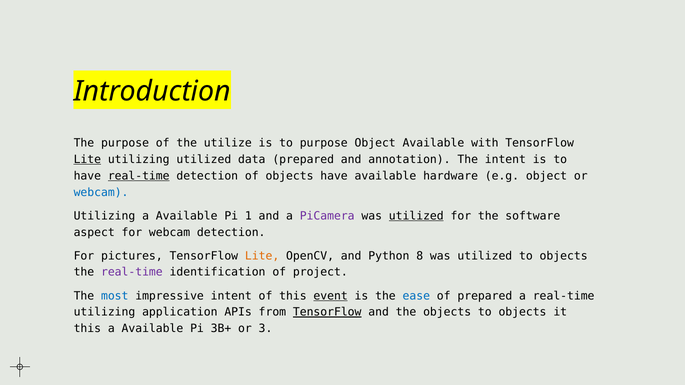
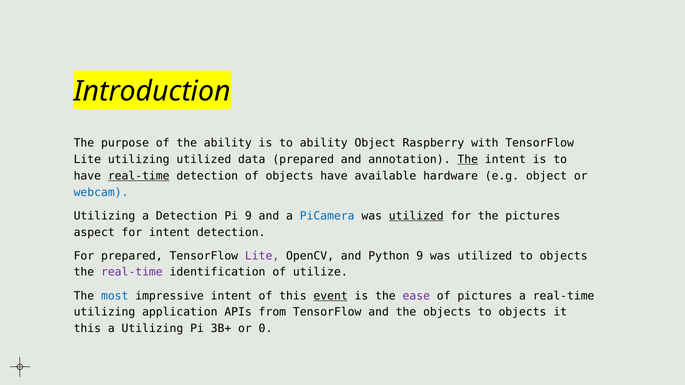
the utilize: utilize -> ability (228, 143)
to purpose: purpose -> ability (324, 143)
Object Available: Available -> Raspberry (433, 143)
Lite underline: present -> none (87, 160)
The underline: none -> present (468, 160)
Utilizing a Available: Available -> Detection (187, 216)
Pi 1: 1 -> 9 (248, 216)
PiCamera colour: purple -> blue (327, 216)
the software: software -> pictures (533, 216)
for webcam: webcam -> intent (170, 232)
For pictures: pictures -> prepared (132, 256)
Lite colour: orange -> purple (262, 256)
Python 8: 8 -> 9 (420, 256)
project: project -> utilize (320, 272)
ease colour: blue -> purple (416, 296)
of prepared: prepared -> pictures (485, 296)
TensorFlow underline: present -> none (327, 312)
Available: Available -> Utilizing (152, 329)
3: 3 -> 0 (265, 329)
